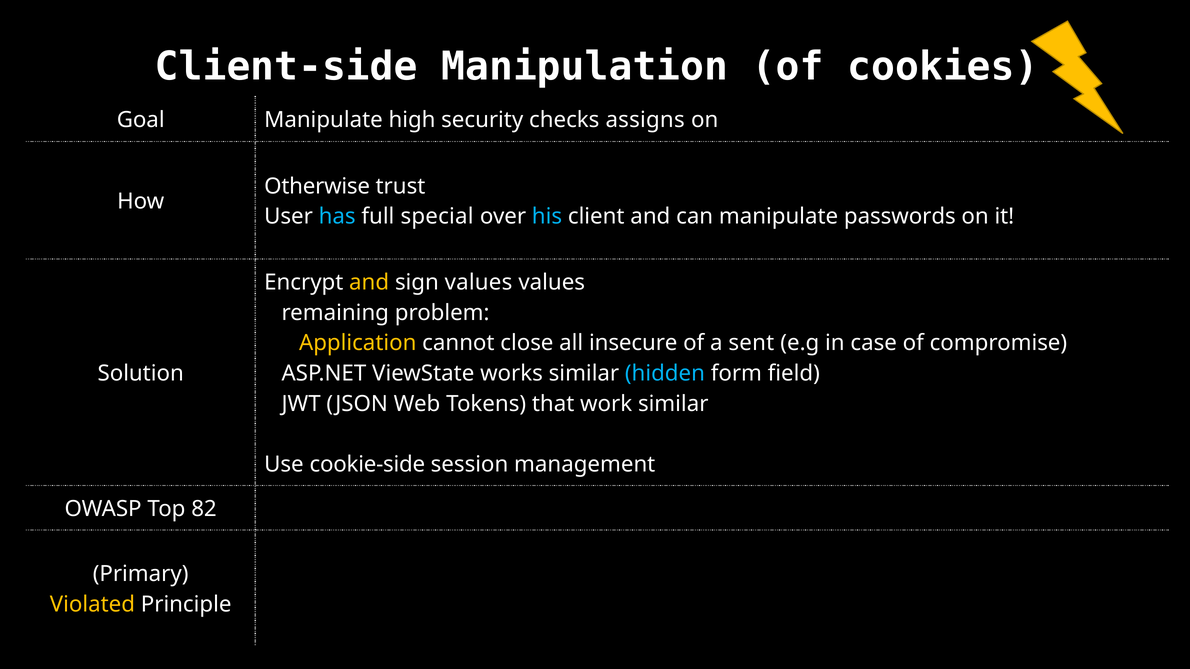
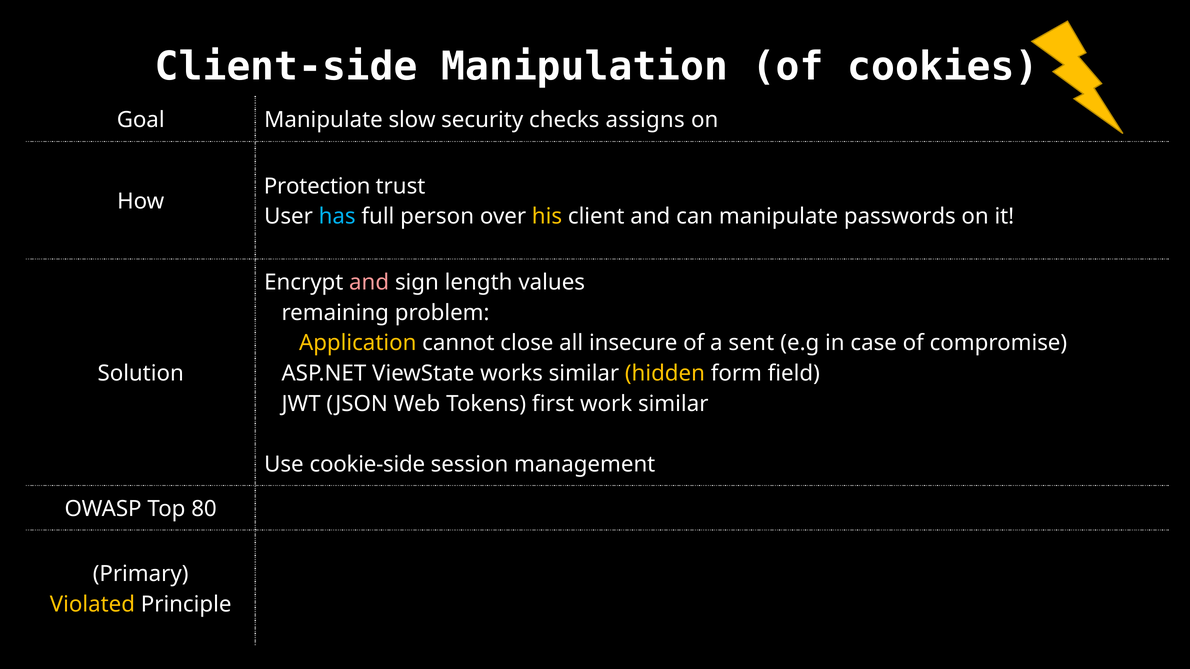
high: high -> slow (412, 120)
Otherwise: Otherwise -> Protection (317, 186)
special: special -> person (437, 217)
his colour: light blue -> yellow (547, 217)
and colour: yellow -> pink (369, 283)
sign values: values -> length (479, 283)
hidden colour: light blue -> yellow (665, 374)
that: that -> first (553, 404)
82: 82 -> 80 (204, 509)
